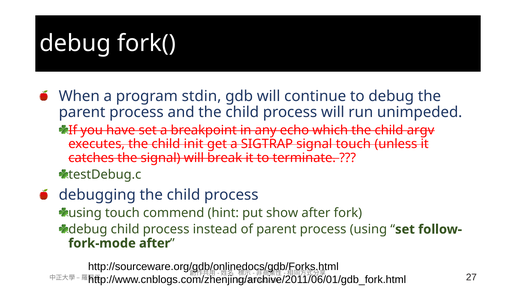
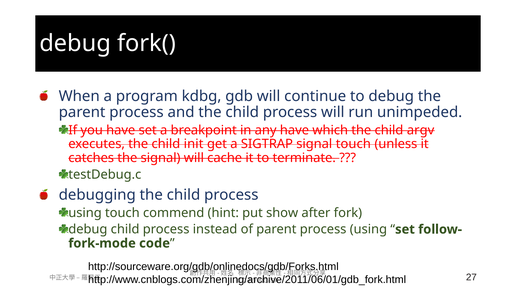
stdin: stdin -> kdbg (202, 96)
any echo: echo -> have (294, 130)
break: break -> cache (225, 158)
after: after -> code (155, 243)
